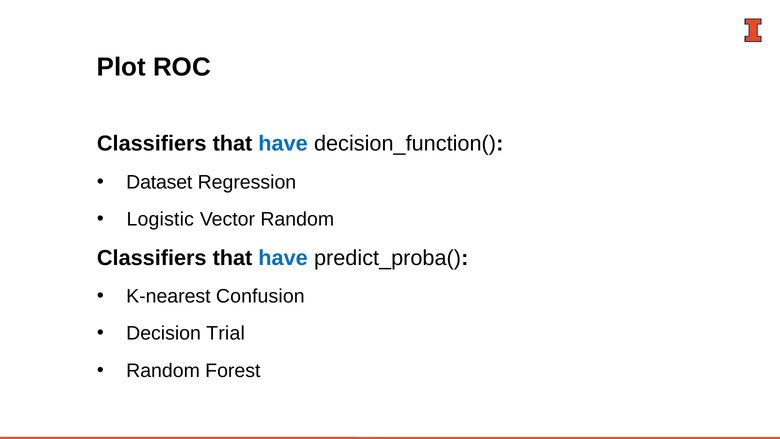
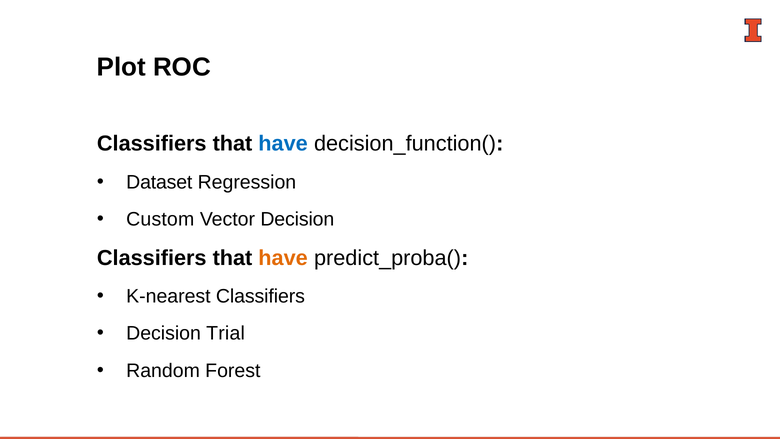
Logistic: Logistic -> Custom (160, 219)
Vector Random: Random -> Decision (297, 219)
have colour: blue -> orange (283, 258)
K-nearest Confusion: Confusion -> Classifiers (260, 296)
